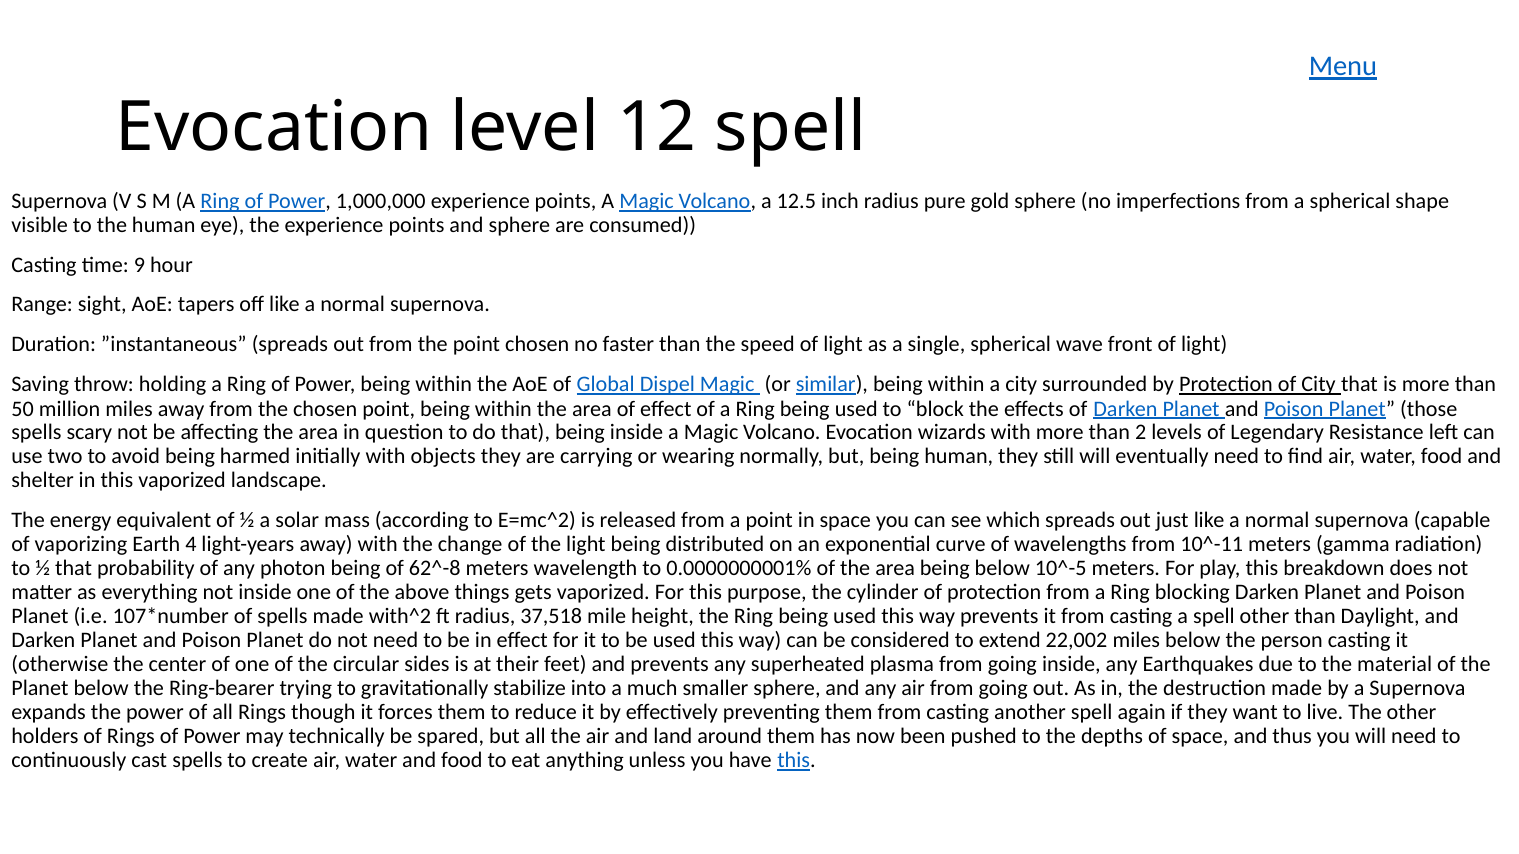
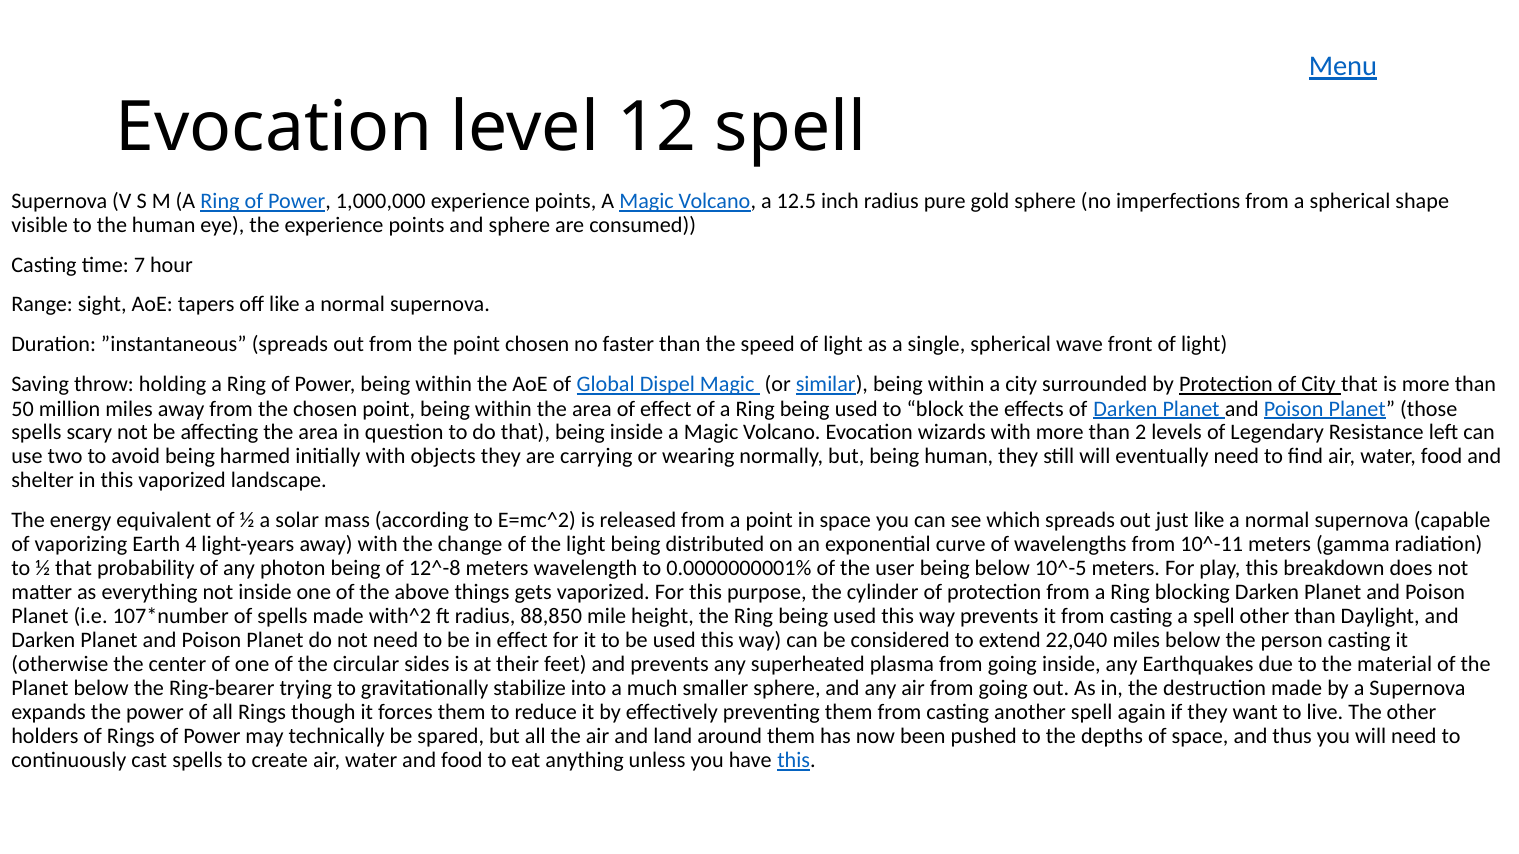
9: 9 -> 7 (139, 265)
62^-8: 62^-8 -> 12^-8 (435, 568)
of the area: area -> user (895, 568)
37,518: 37,518 -> 88,850 (551, 616)
22,002: 22,002 -> 22,040 (1077, 640)
